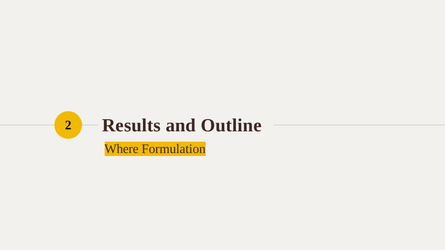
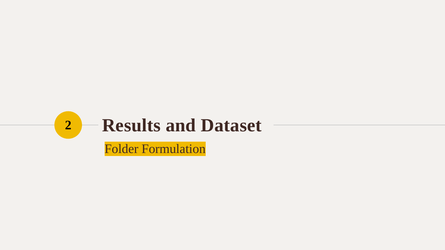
Outline: Outline -> Dataset (231, 126)
Where: Where -> Folder (121, 149)
